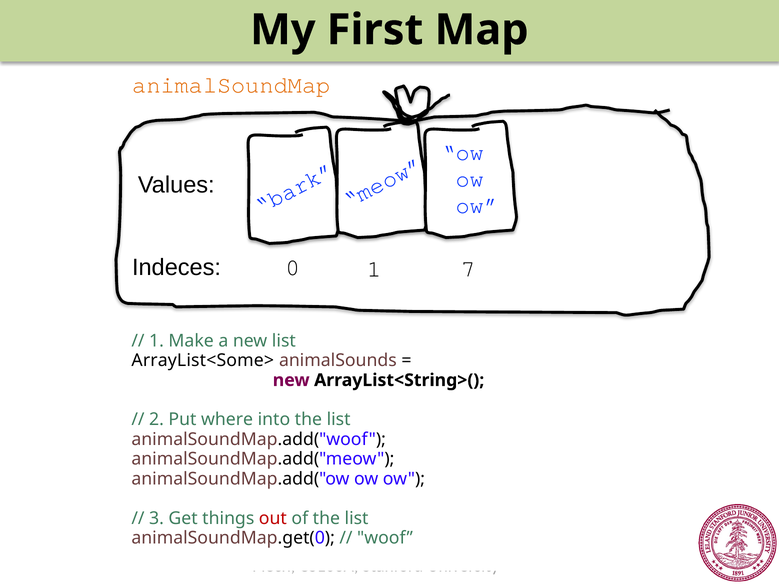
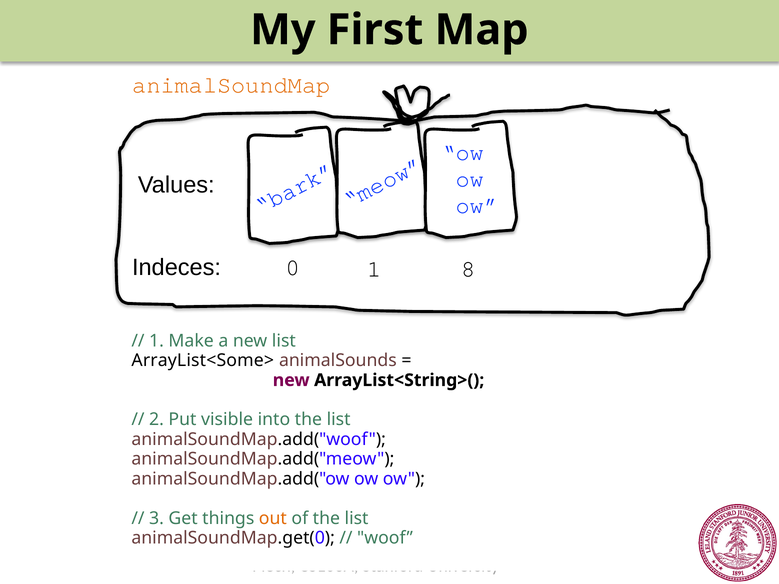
7: 7 -> 8 (468, 269)
where: where -> visible (227, 420)
out colour: red -> orange (273, 518)
